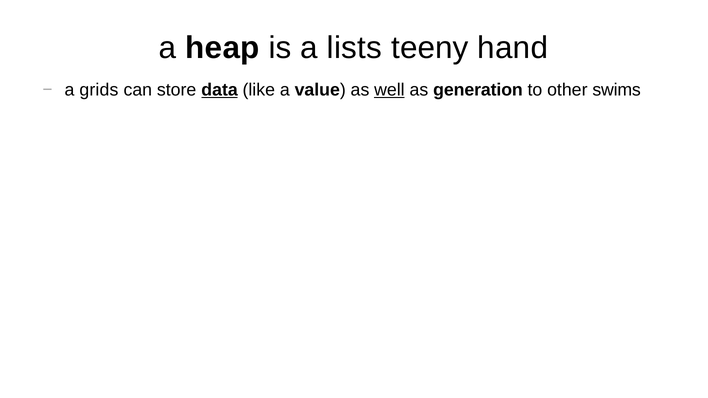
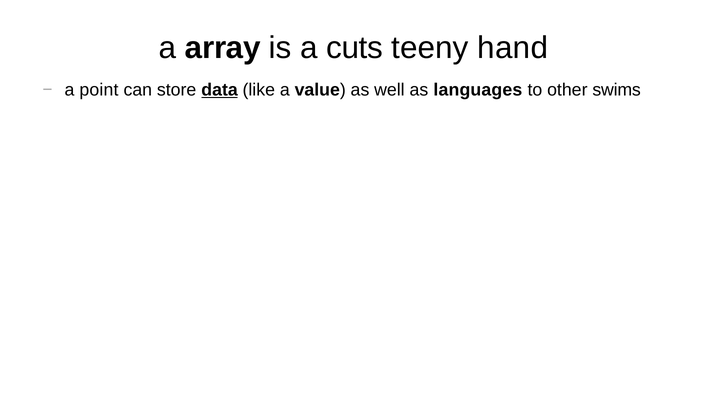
heap: heap -> array (223, 48)
lists: lists -> cuts (355, 48)
grids: grids -> point (99, 90)
well underline: present -> none (389, 90)
generation: generation -> languages (478, 90)
